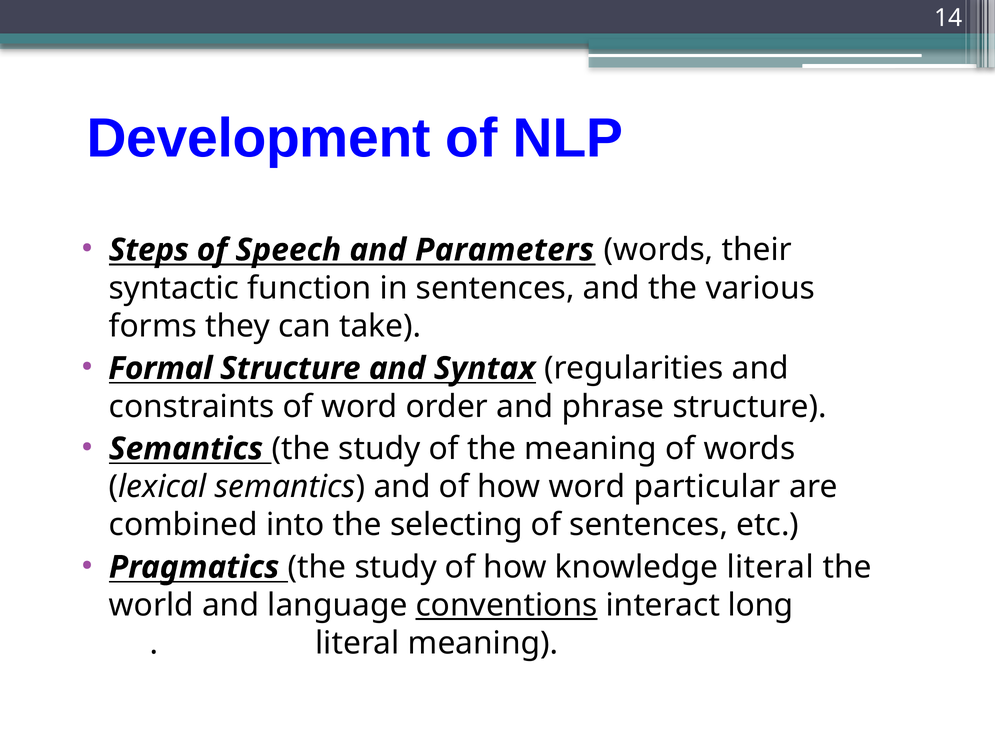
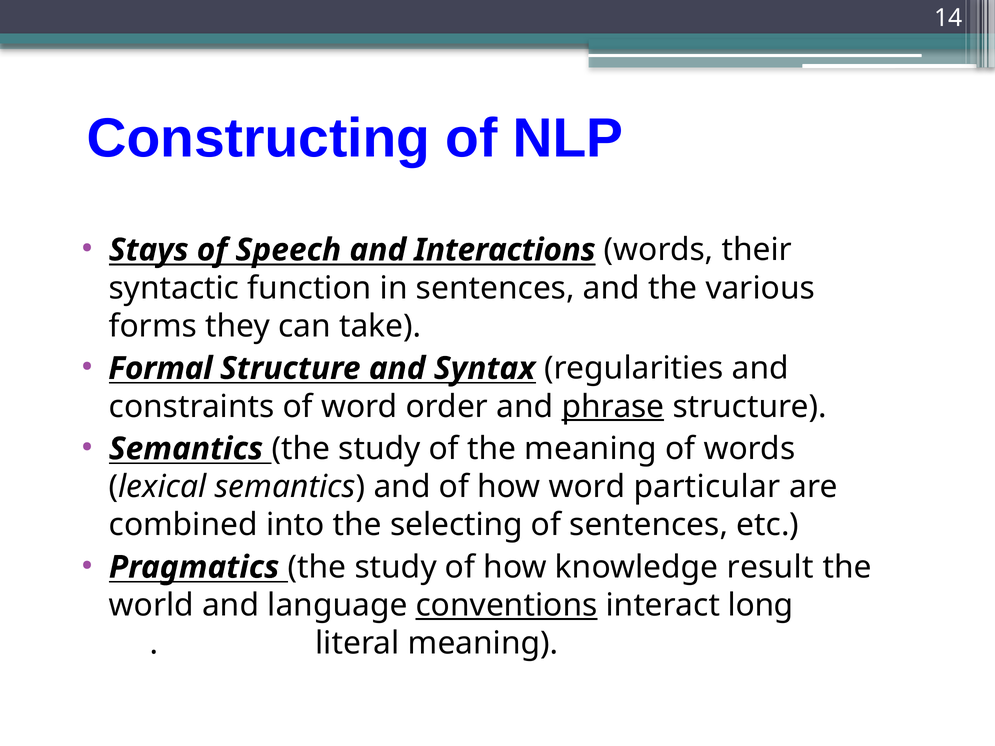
Development: Development -> Constructing (258, 139)
Steps: Steps -> Stays (149, 250)
Parameters: Parameters -> Interactions (505, 250)
phrase underline: none -> present (613, 407)
knowledge literal: literal -> result (770, 567)
